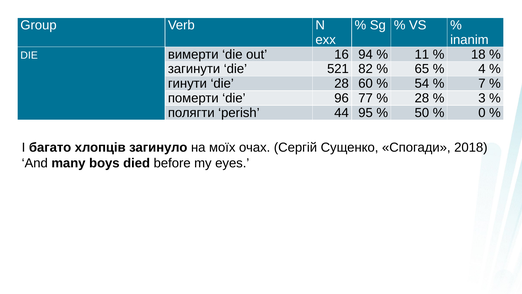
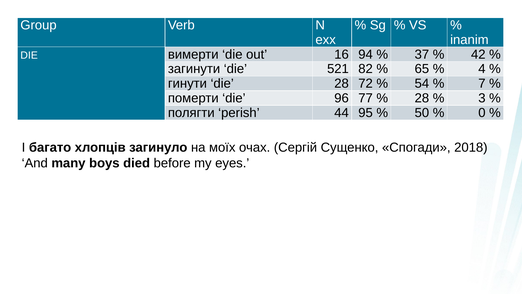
11: 11 -> 37 (422, 54)
18: 18 -> 42 (478, 54)
60: 60 -> 72 (366, 83)
